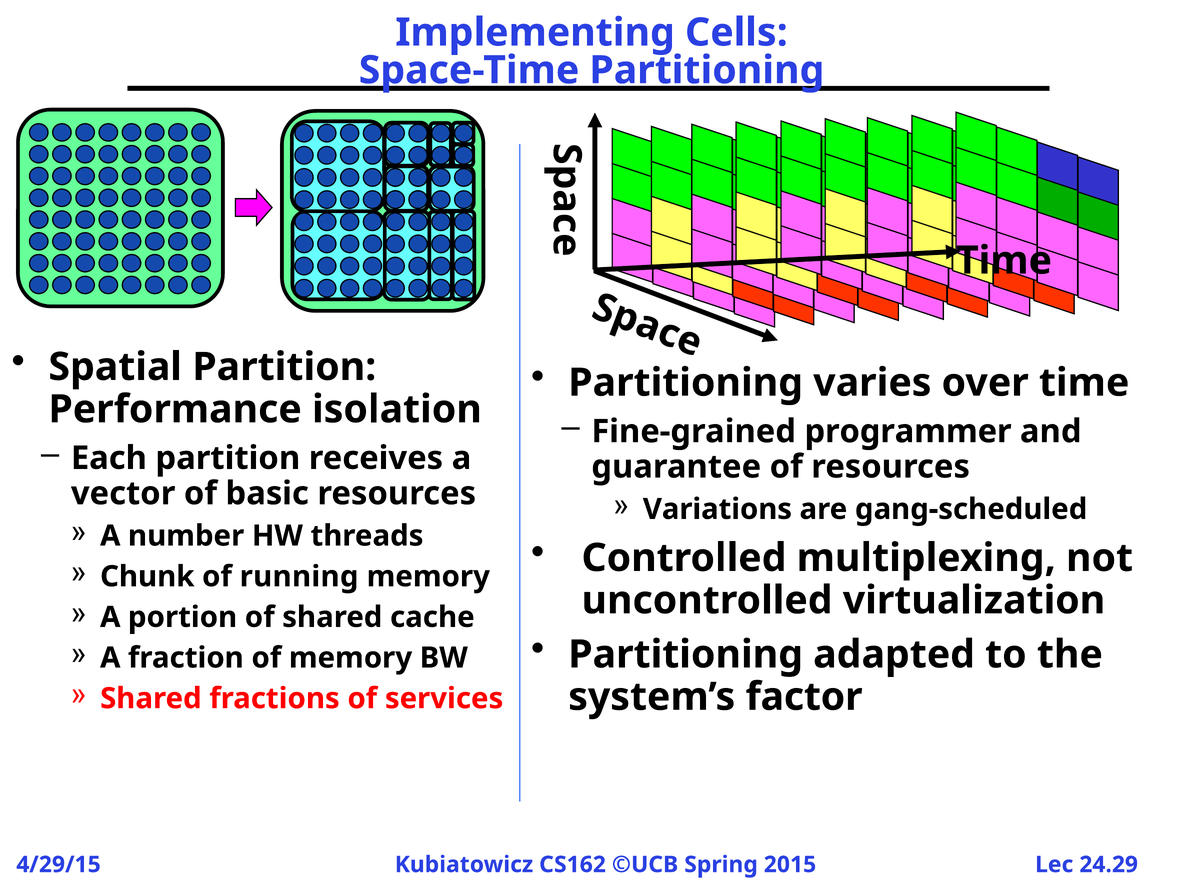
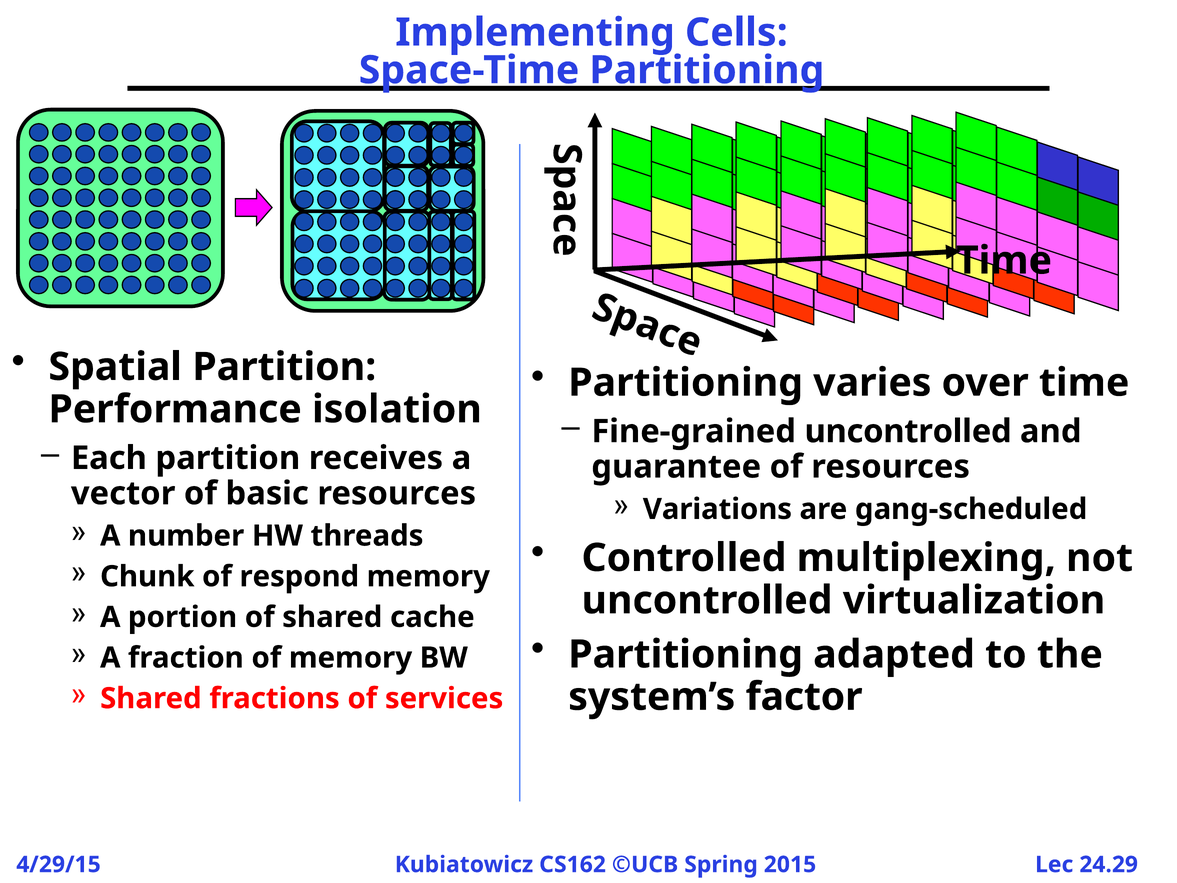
Fine-grained programmer: programmer -> uncontrolled (908, 431)
running: running -> respond (299, 576)
